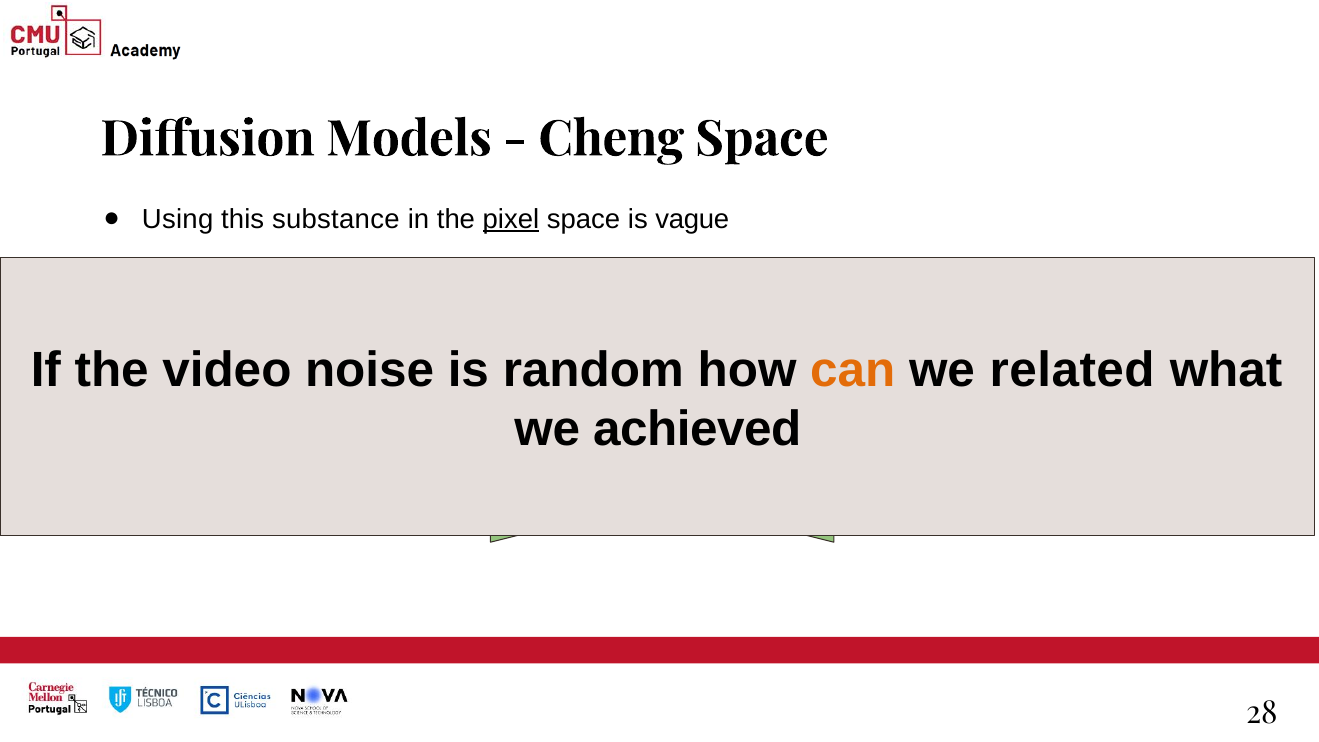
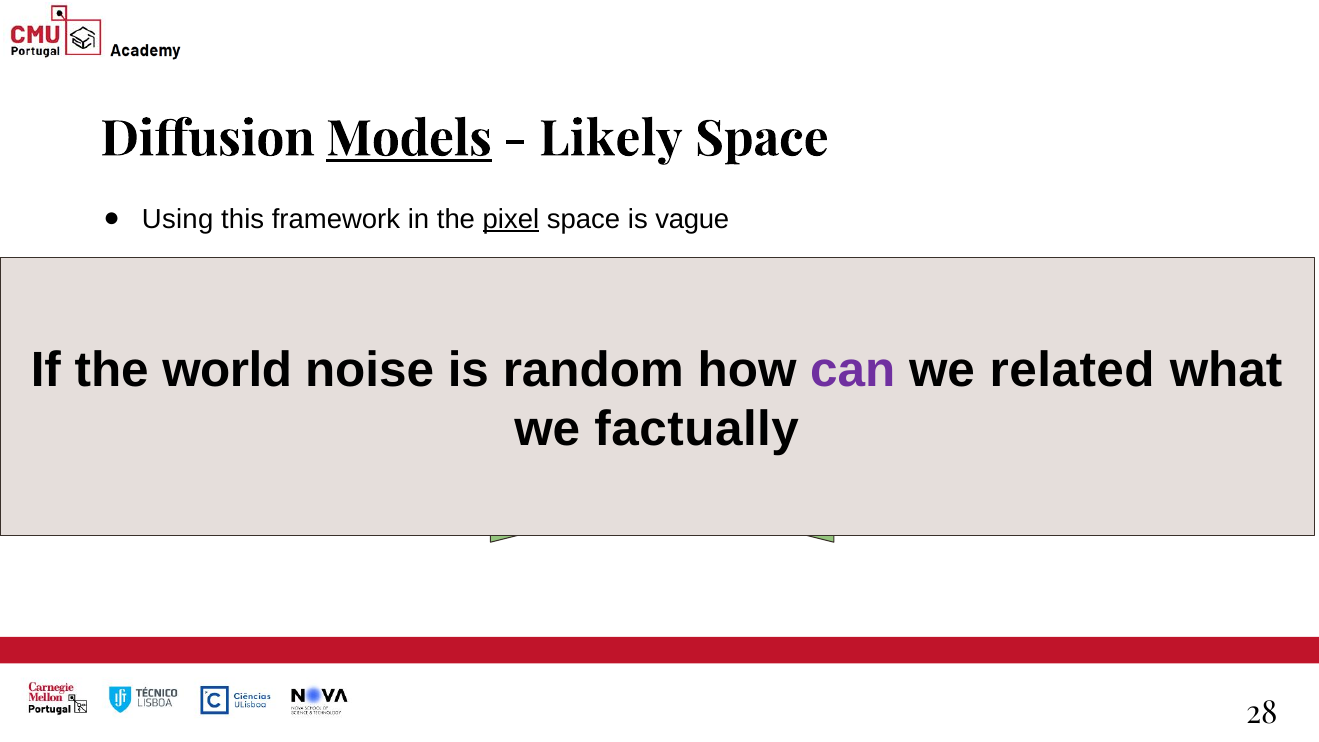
Models underline: none -> present (409, 139)
Cheng: Cheng -> Likely (611, 139)
substance: substance -> framework (336, 219)
video: video -> world (227, 370)
can colour: orange -> purple (853, 370)
achieved: achieved -> factually (697, 429)
